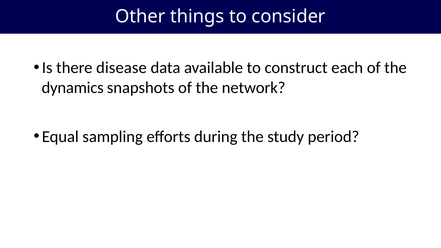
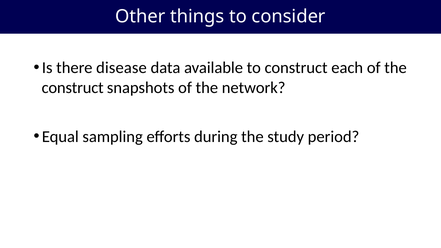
dynamics: dynamics -> construct (73, 88)
